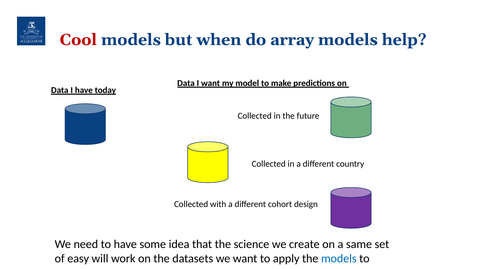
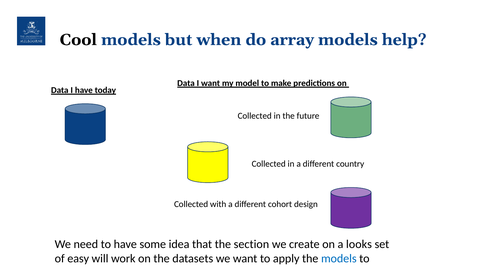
Cool colour: red -> black (78, 40)
science: science -> section (251, 244)
same: same -> looks (359, 244)
